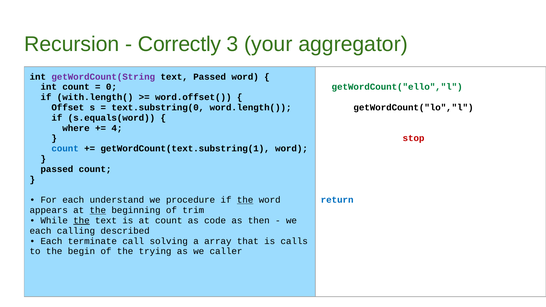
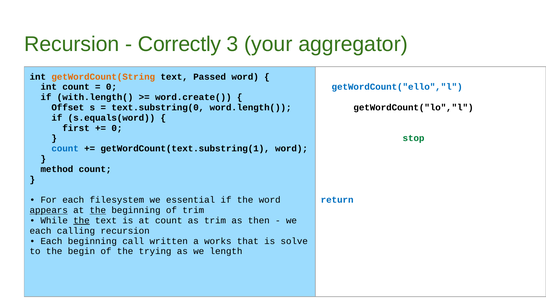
getWordCount(String colour: purple -> orange (103, 77)
getWordCount("ello","l colour: green -> blue (397, 87)
word.offset(: word.offset( -> word.create( (193, 97)
where: where -> first (76, 128)
4: 4 -> 0 (117, 128)
stop colour: red -> green (414, 138)
passed: passed -> method (57, 169)
understand: understand -> filesystem (117, 200)
procedure: procedure -> essential (191, 200)
the underline: present -> none (245, 200)
appears underline: none -> present (49, 210)
as code: code -> trim (215, 221)
calling described: described -> recursion (125, 231)
Each terminate: terminate -> beginning (92, 241)
solving: solving -> written (169, 241)
array: array -> works (218, 241)
calls: calls -> solve (294, 241)
caller: caller -> length (226, 251)
